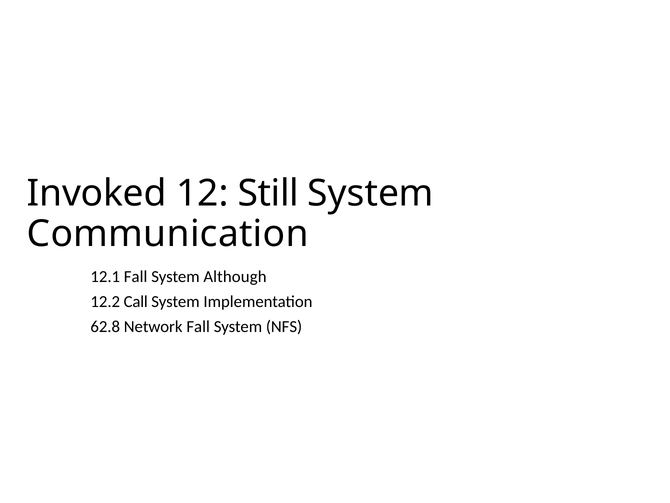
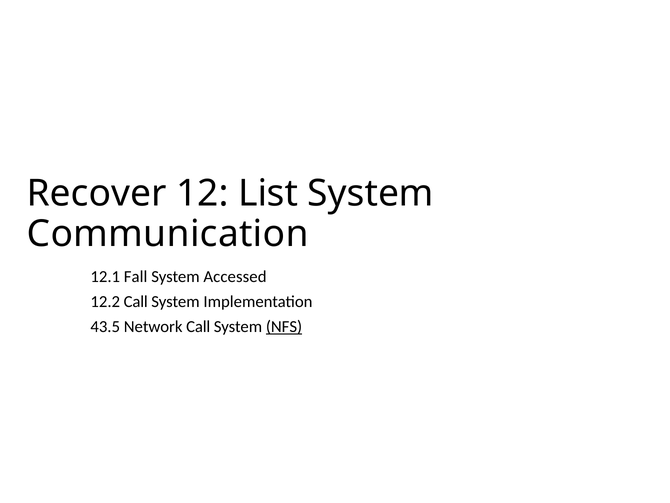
Invoked: Invoked -> Recover (97, 193)
Still: Still -> List (268, 193)
Although: Although -> Accessed (235, 276)
62.8: 62.8 -> 43.5 (105, 326)
Network Fall: Fall -> Call (198, 326)
NFS underline: none -> present (284, 326)
